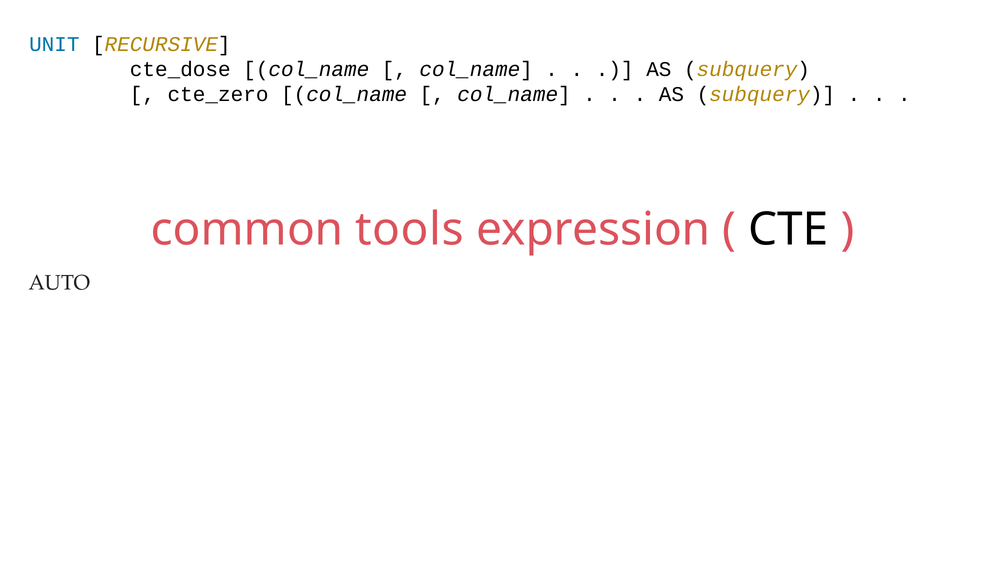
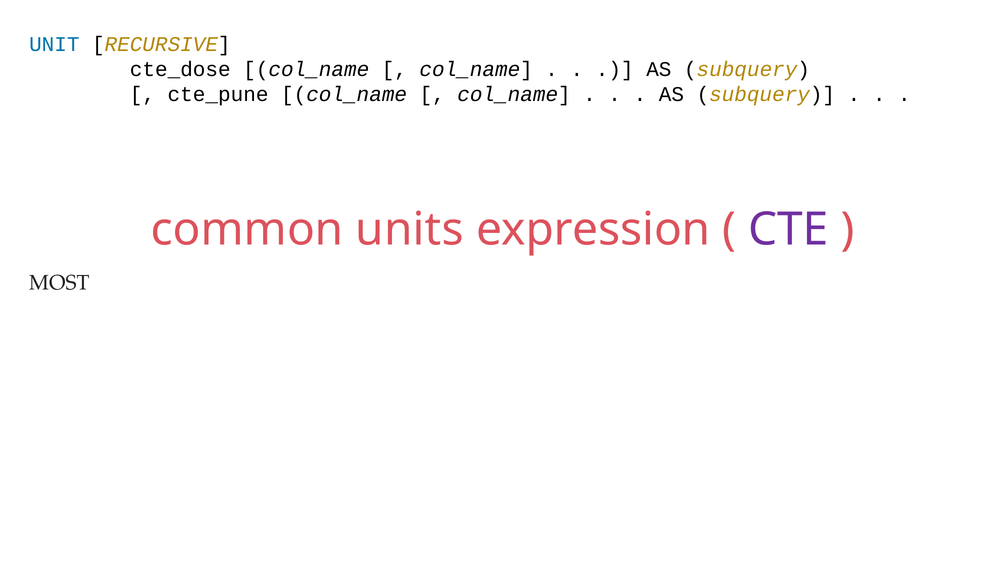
cte_zero: cte_zero -> cte_pune (218, 94)
tools: tools -> units (410, 229)
CTE colour: black -> purple (788, 229)
AUTO: AUTO -> MOST (59, 283)
